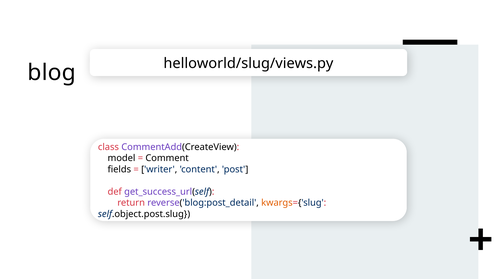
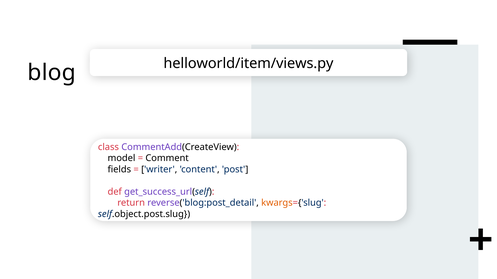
helloworld/slug/views.py: helloworld/slug/views.py -> helloworld/item/views.py (248, 64)
